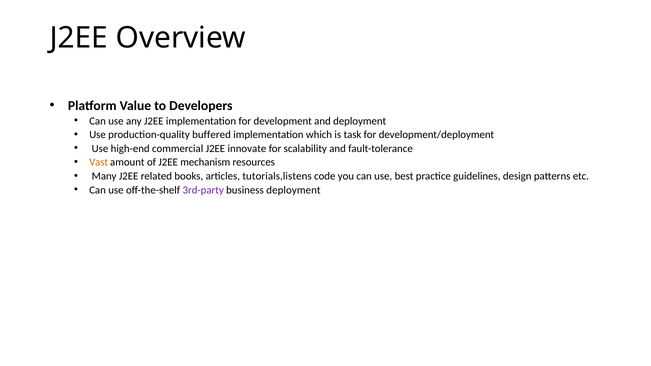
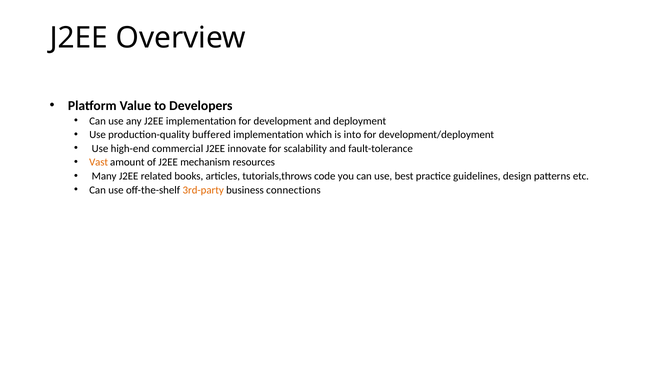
task: task -> into (352, 135)
tutorials,listens: tutorials,listens -> tutorials,throws (277, 176)
3rd-party colour: purple -> orange (203, 190)
business deployment: deployment -> connections (293, 190)
